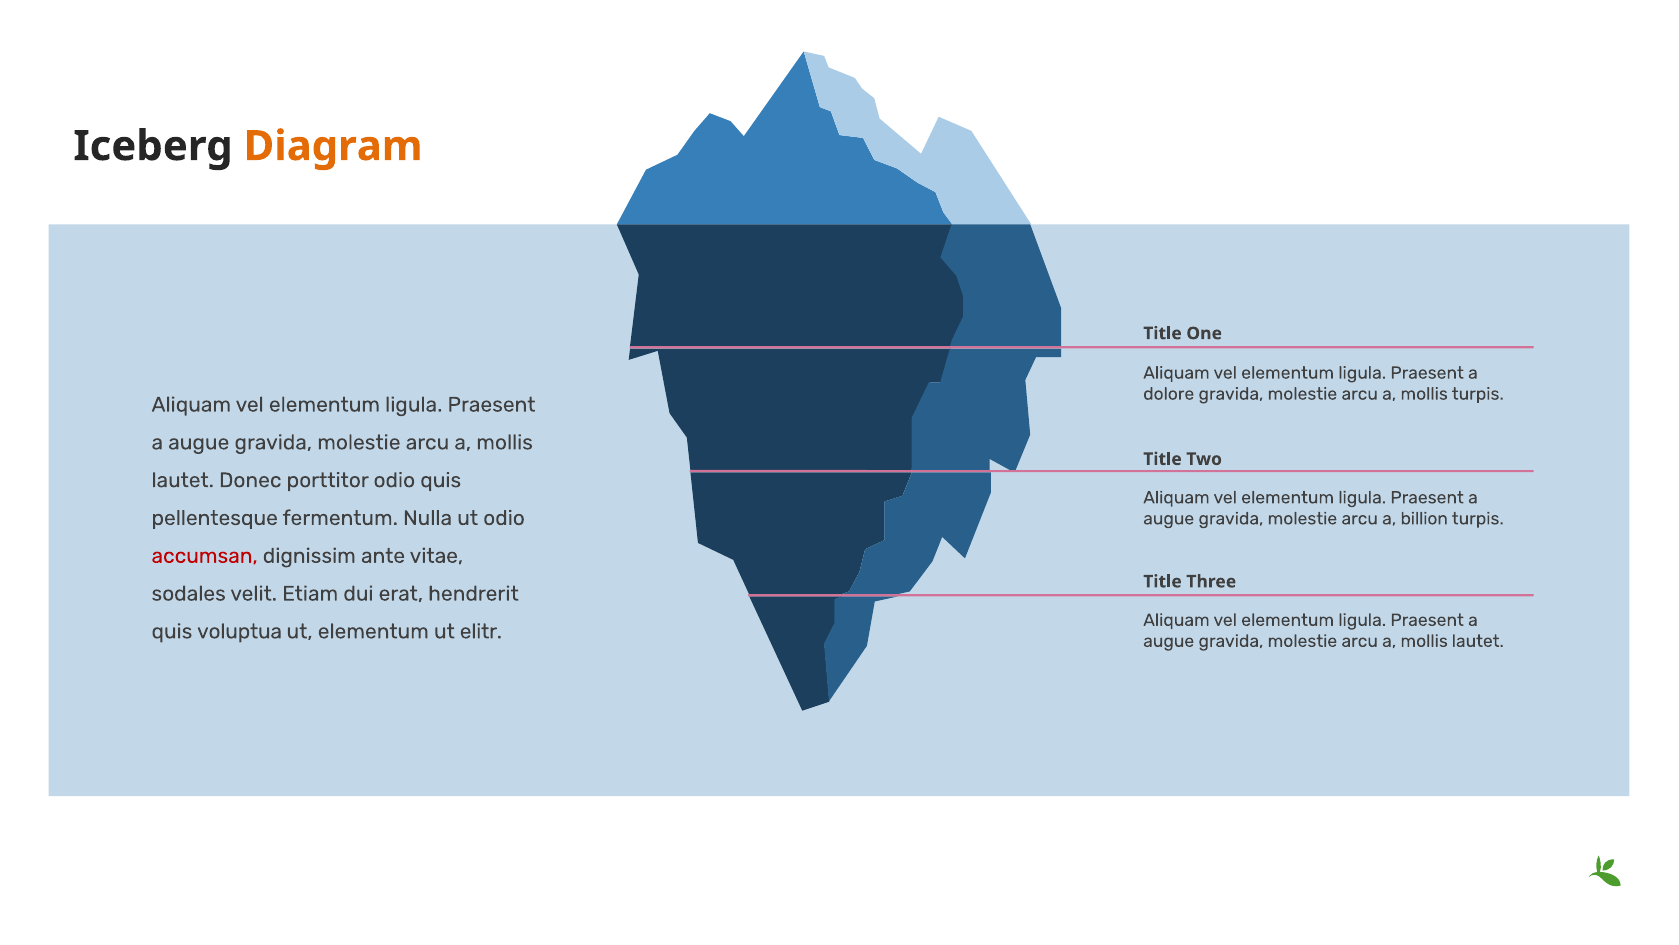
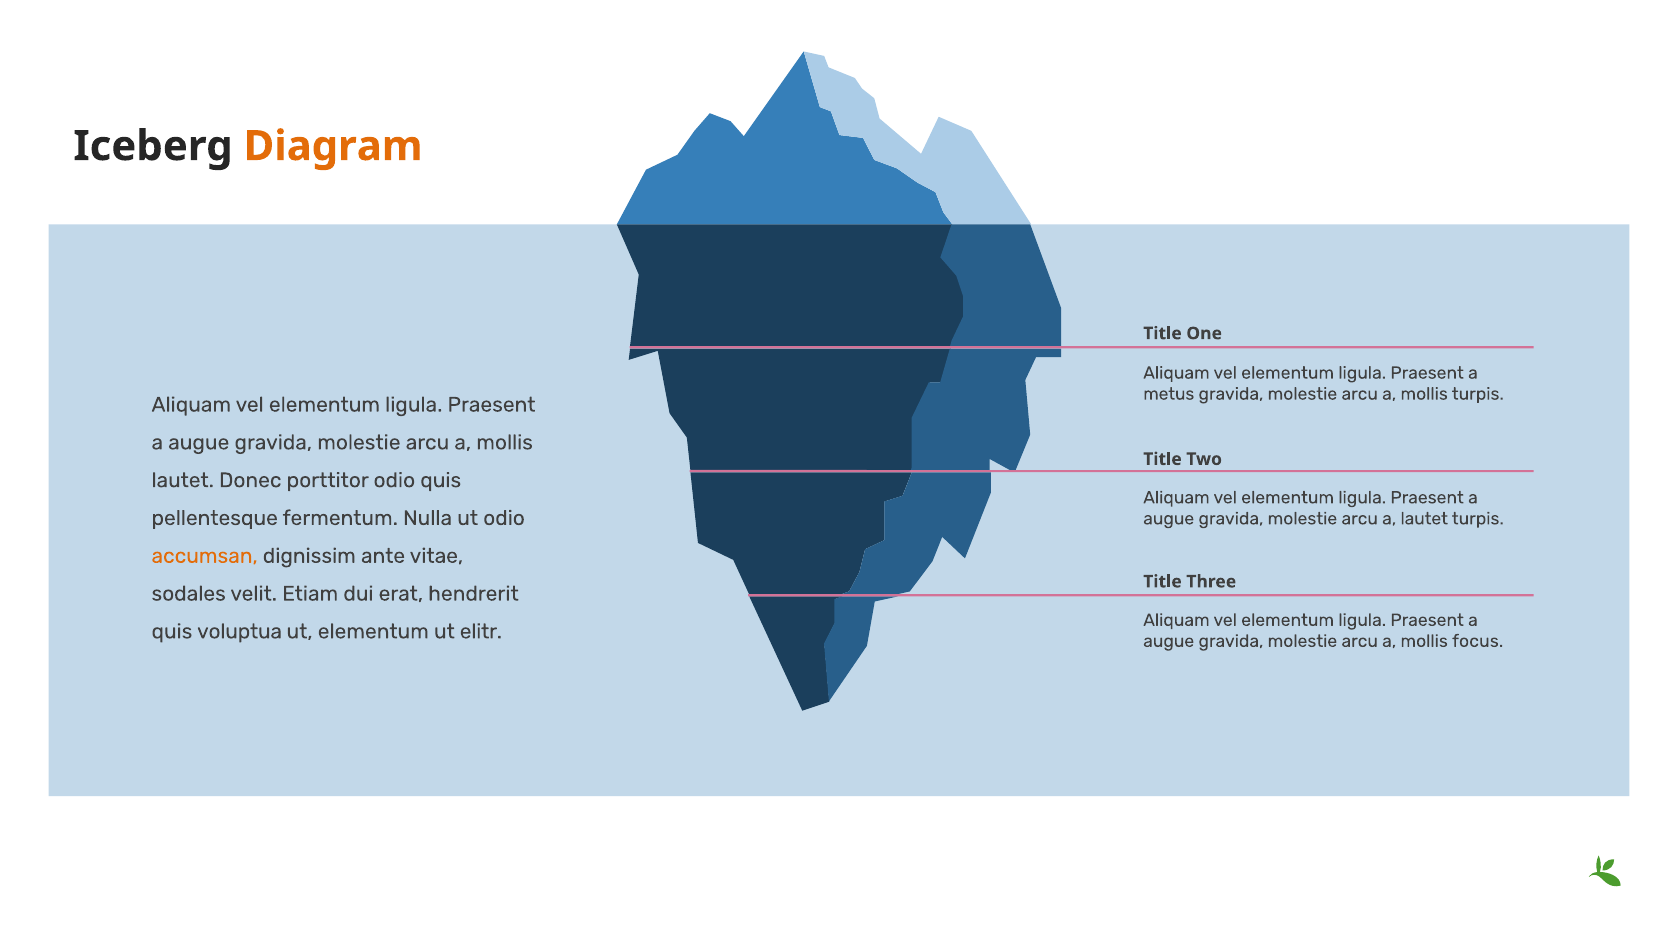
dolore: dolore -> metus (1169, 394)
a billion: billion -> lautet (1424, 518)
accumsan colour: red -> orange (205, 556)
lautet: lautet -> focus (1478, 641)
